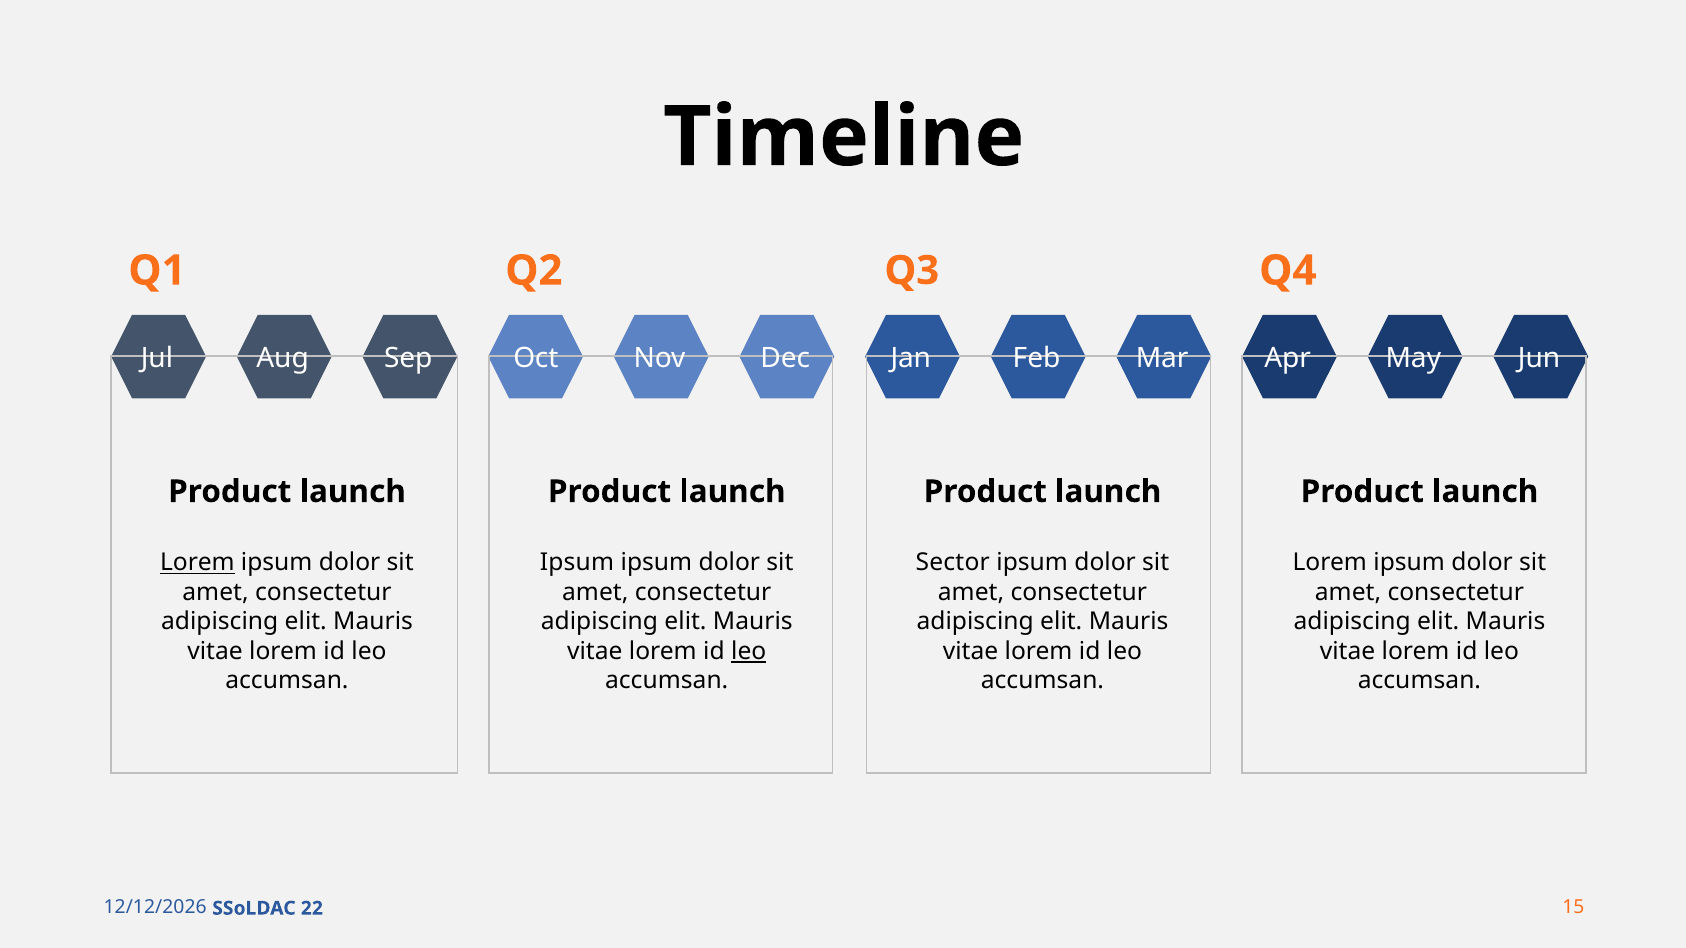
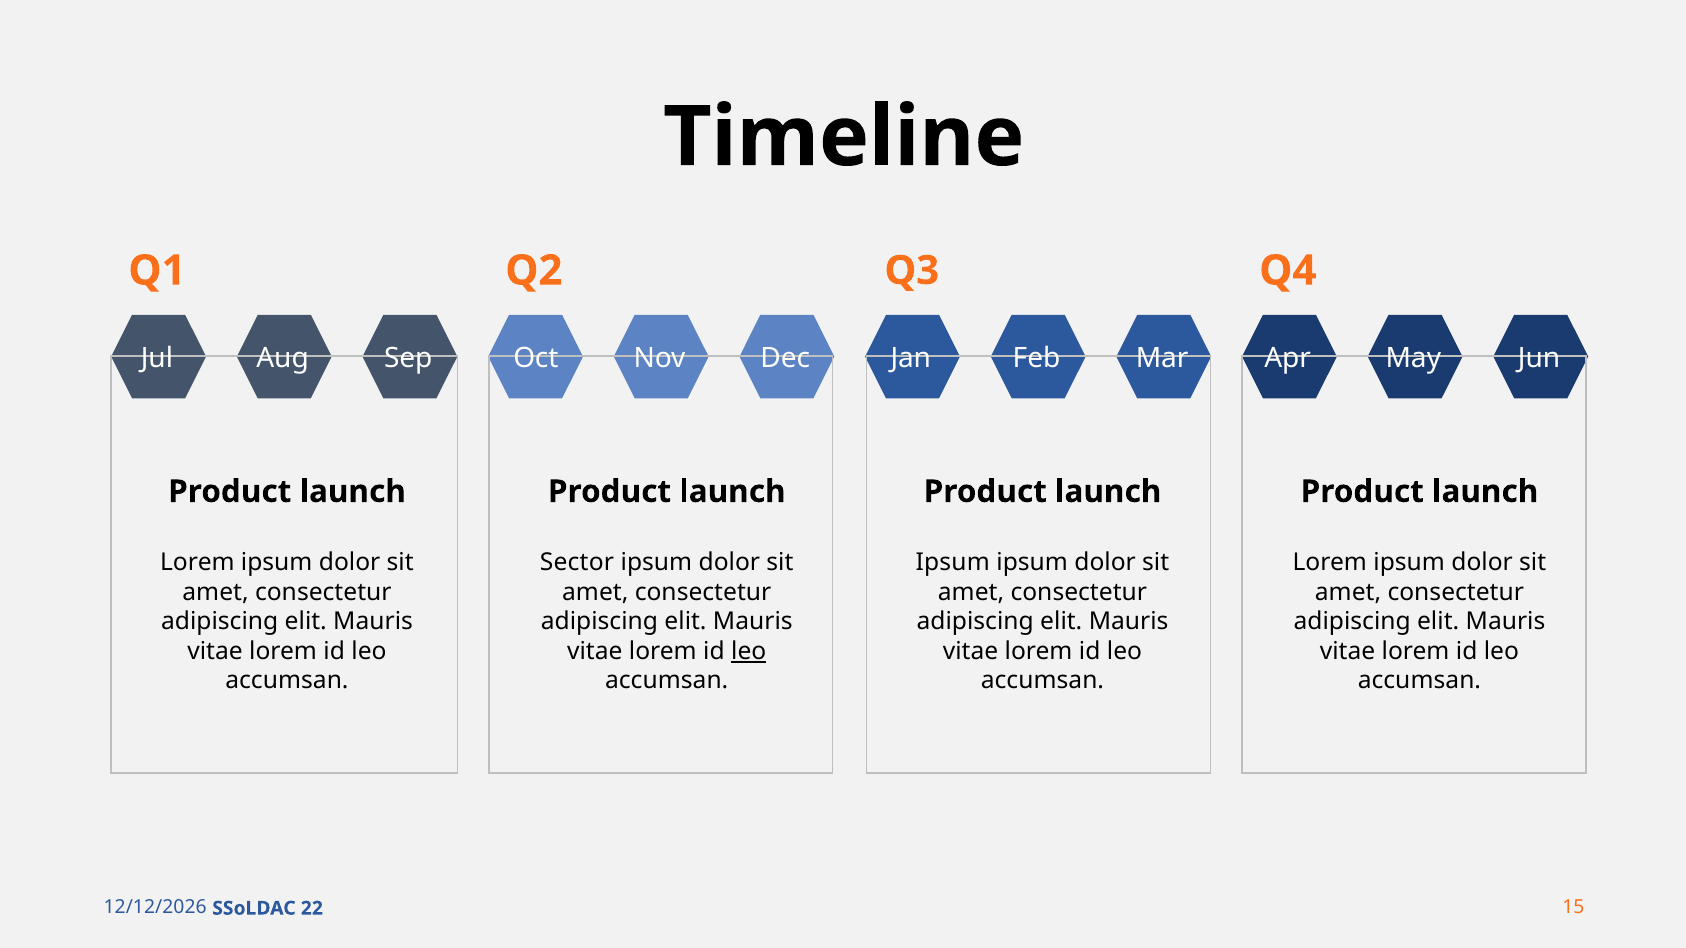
Lorem underline: present -> none (197, 563)
Ipsum: Ipsum -> Sector (577, 563)
Sector: Sector -> Ipsum (953, 563)
